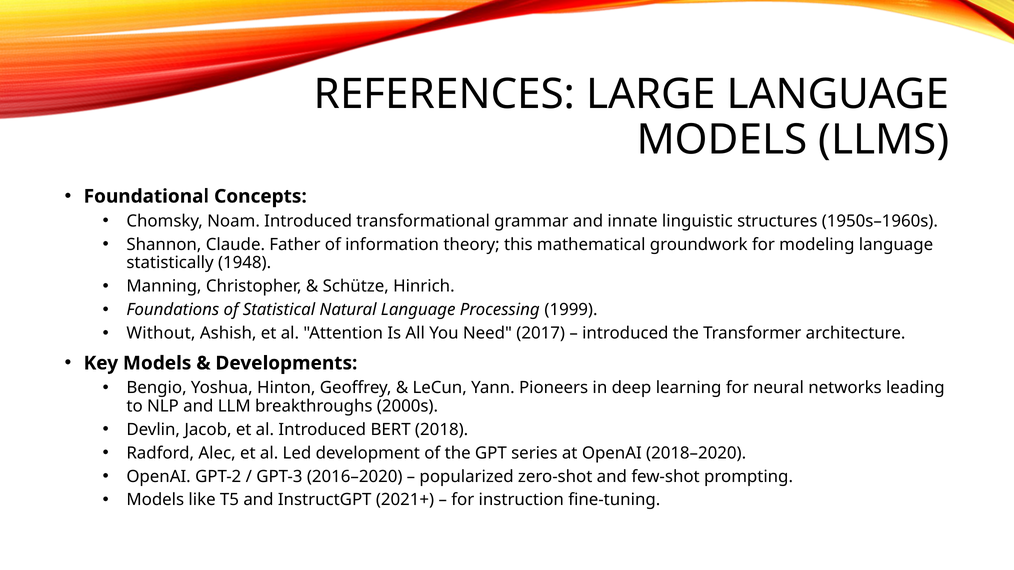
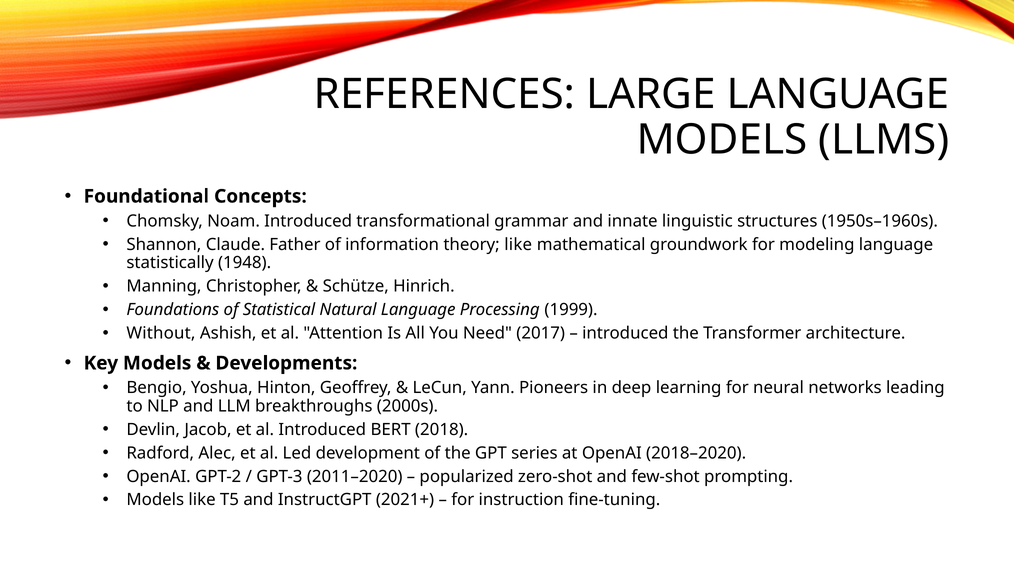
theory this: this -> like (518, 245)
2016–2020: 2016–2020 -> 2011–2020 (355, 477)
